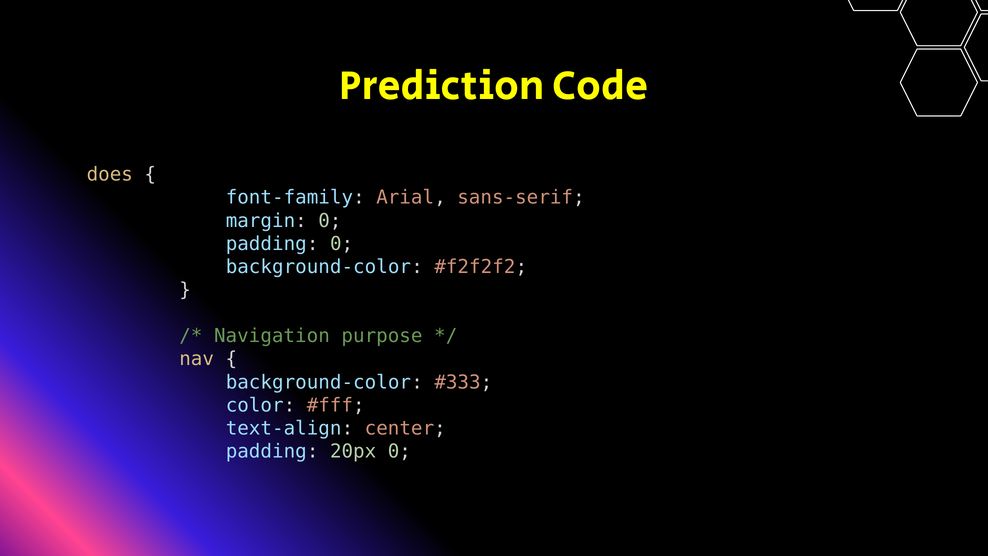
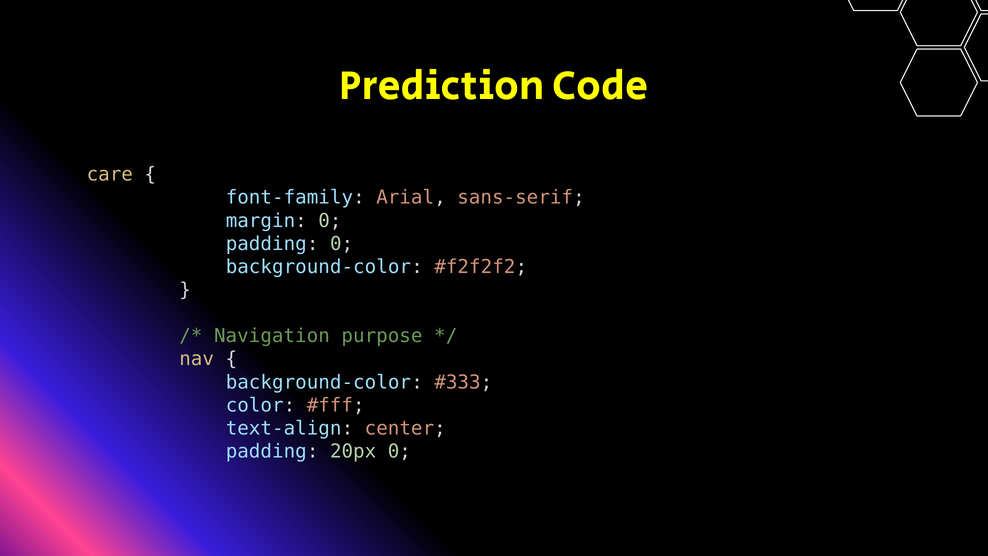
does: does -> care (110, 174)
